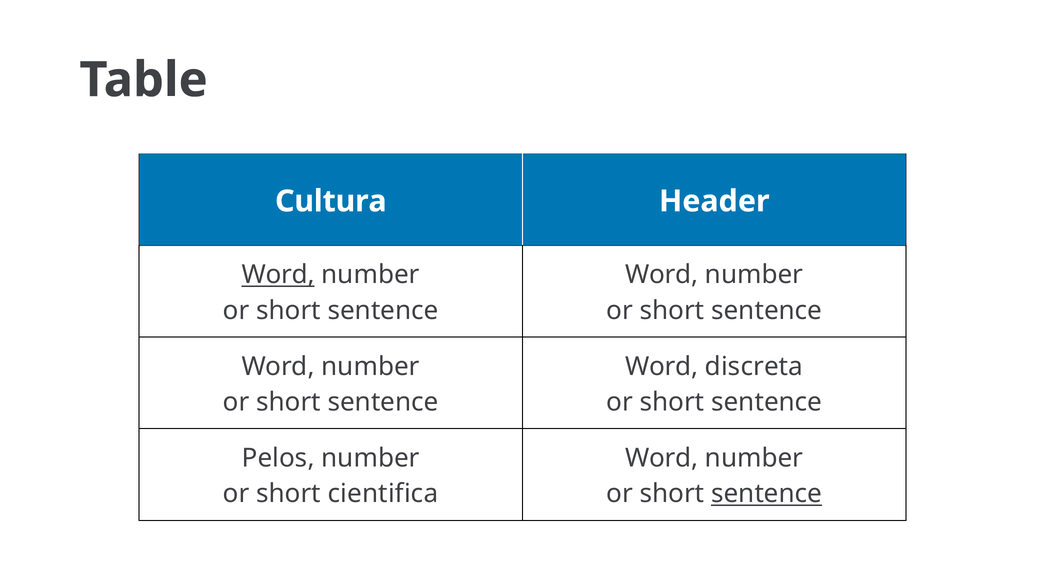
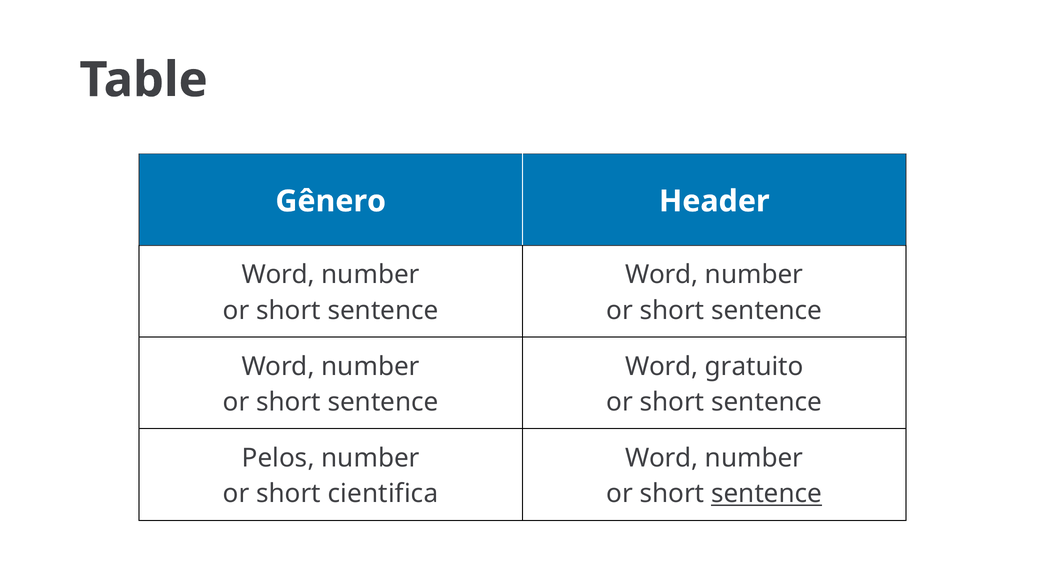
Cultura: Cultura -> Gênero (331, 201)
Word underline: present -> none (278, 275)
discreta: discreta -> gratuito (754, 366)
